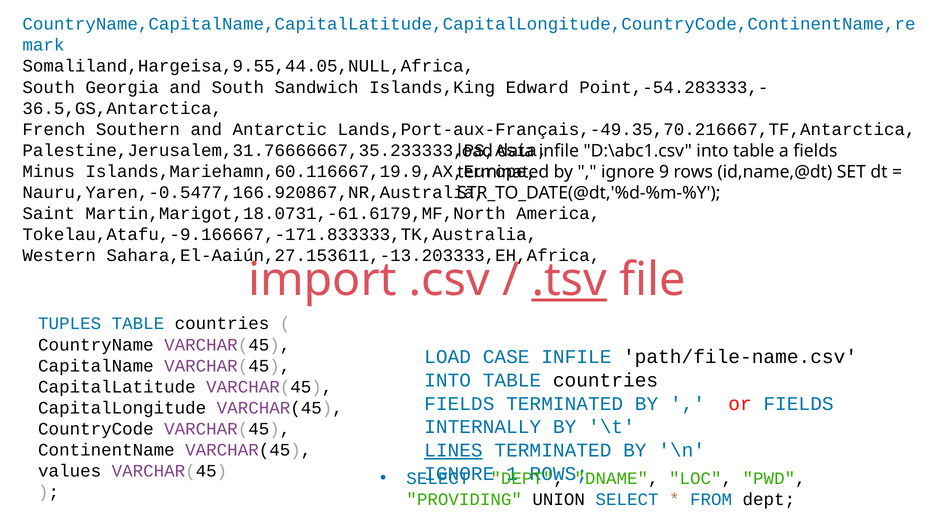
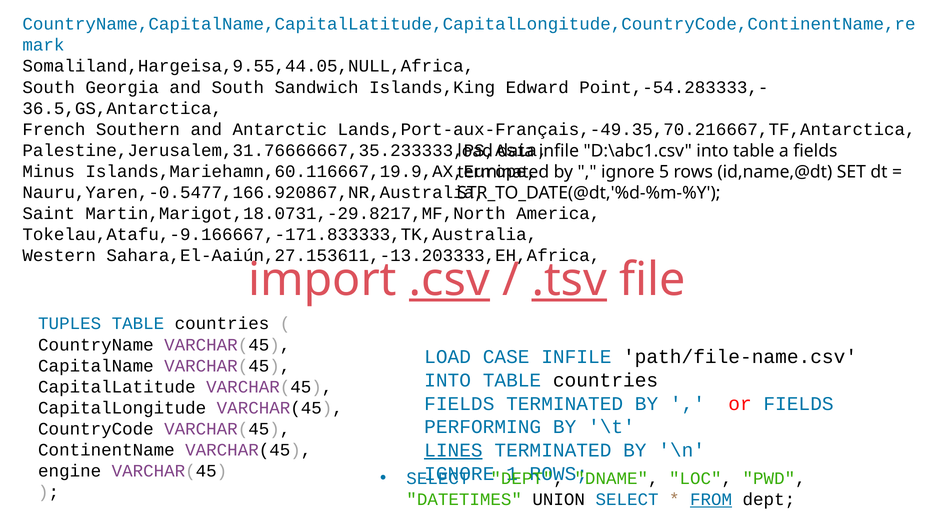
9: 9 -> 5 (664, 172)
Martin,Marigot,18.0731,-61.6179,MF,North: Martin,Marigot,18.0731,-61.6179,MF,North -> Martin,Marigot,18.0731,-29.8217,MF,North (296, 213)
.csv underline: none -> present (449, 280)
INTERNALLY: INTERNALLY -> PERFORMING (483, 426)
values: values -> engine (70, 470)
PROVIDING: PROVIDING -> DATETIMES (464, 499)
FROM underline: none -> present (711, 499)
